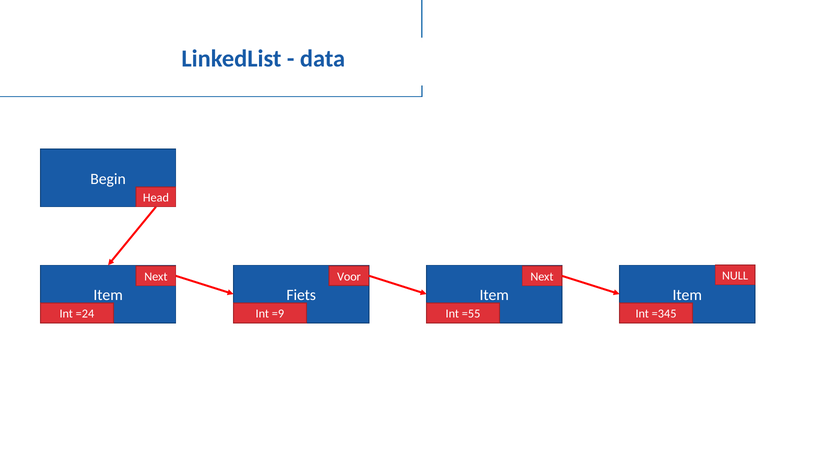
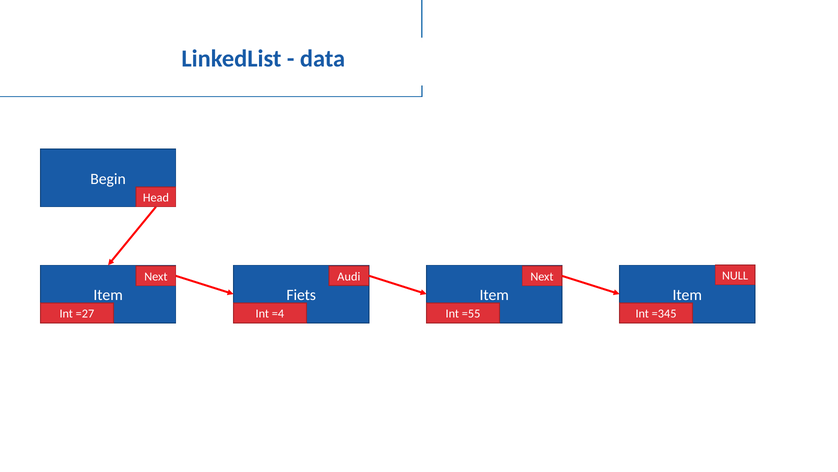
Voor: Voor -> Audi (349, 276)
=24: =24 -> =27 (85, 313)
=9: =9 -> =4 (278, 313)
